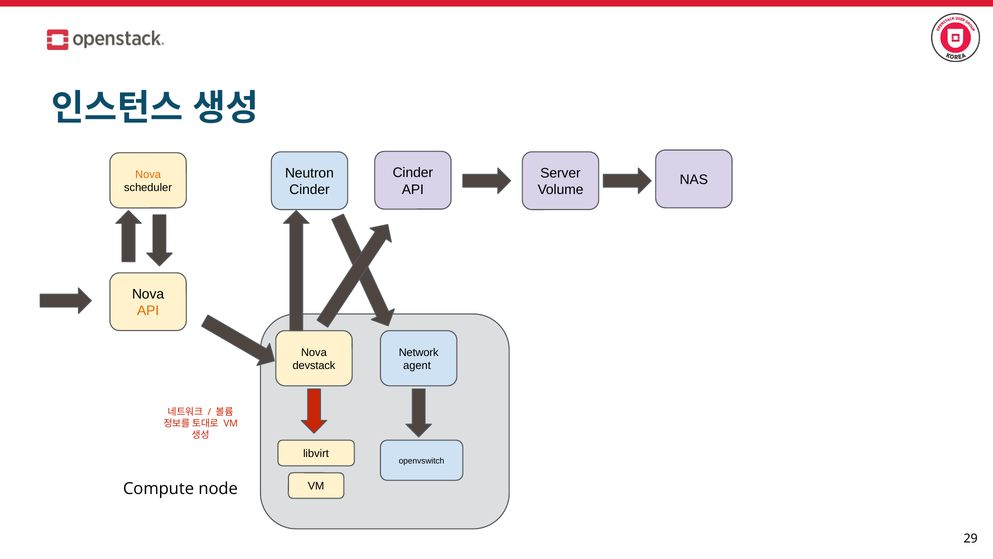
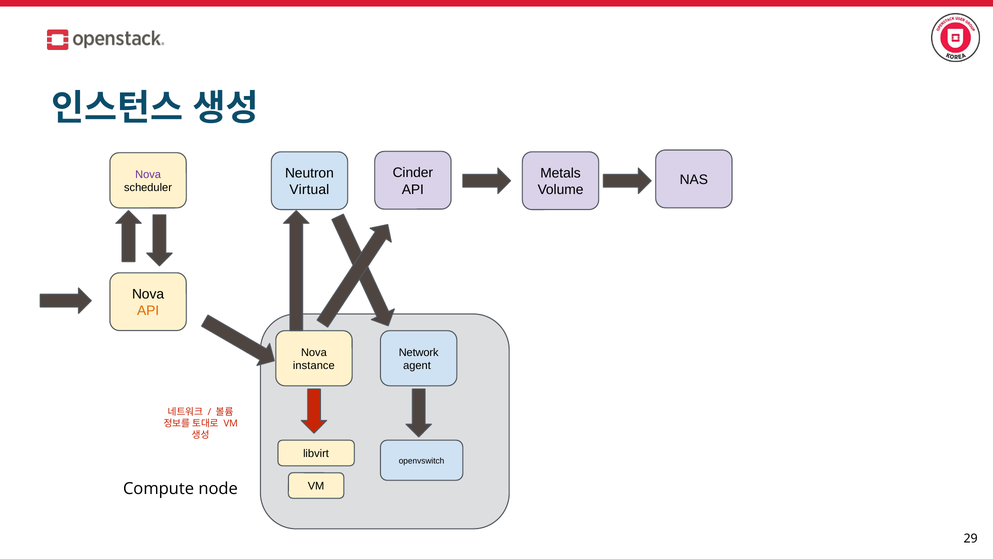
Server: Server -> Metals (560, 173)
Nova colour: orange -> purple (148, 174)
Cinder: Cinder -> Virtual (309, 190)
devstack: devstack -> instance (314, 365)
